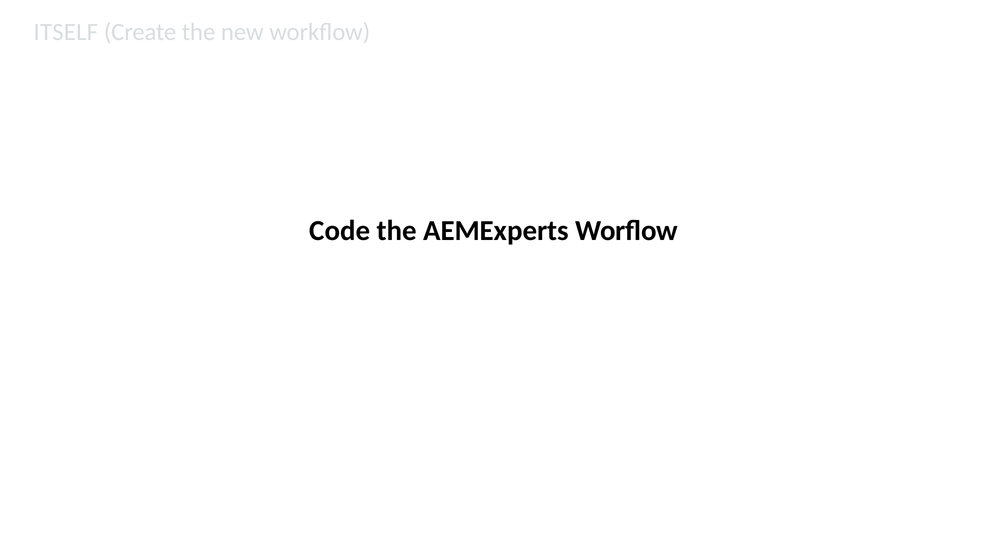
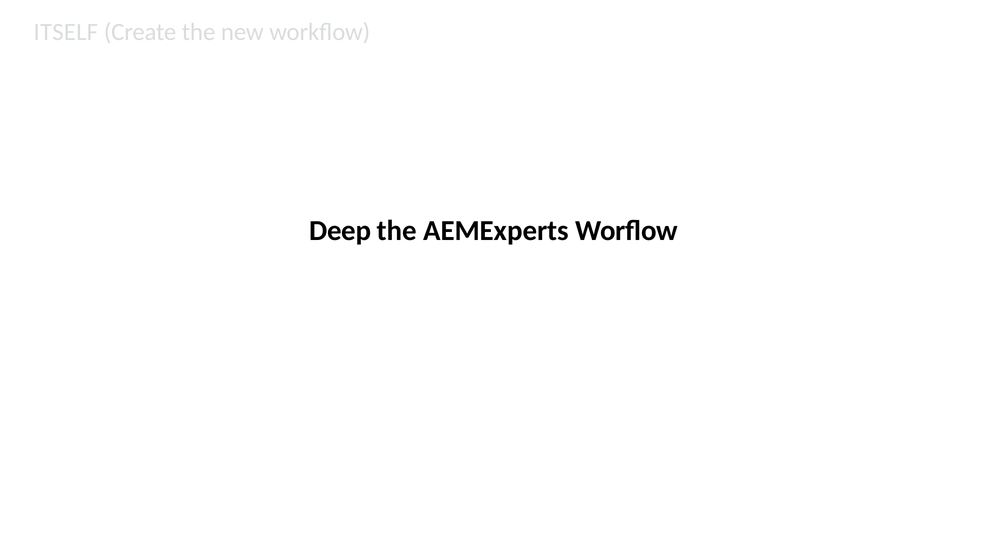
Code: Code -> Deep (340, 230)
